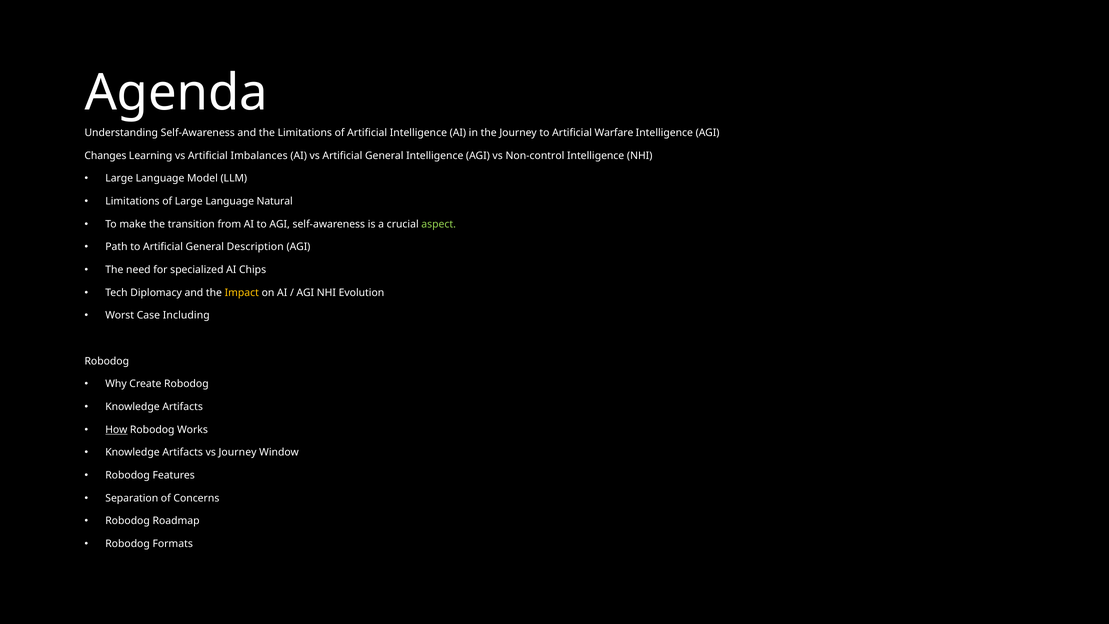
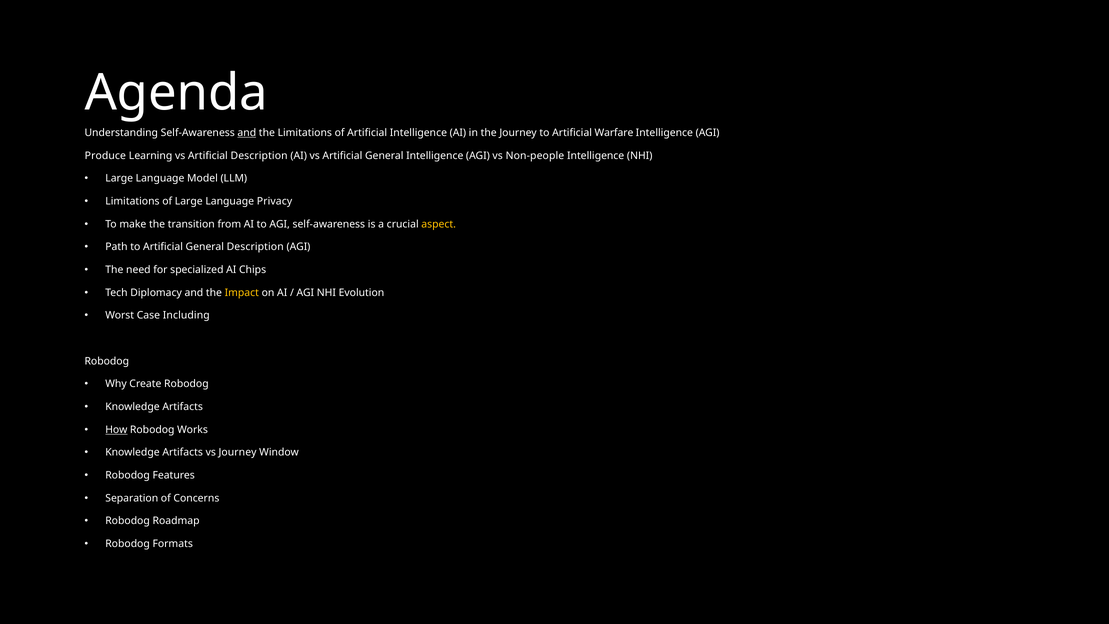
and underline: none -> present (247, 133)
Changes: Changes -> Produce (105, 156)
Artificial Imbalances: Imbalances -> Description (259, 156)
Non-control: Non-control -> Non-people (535, 156)
Natural: Natural -> Privacy (275, 201)
aspect colour: light green -> yellow (439, 224)
